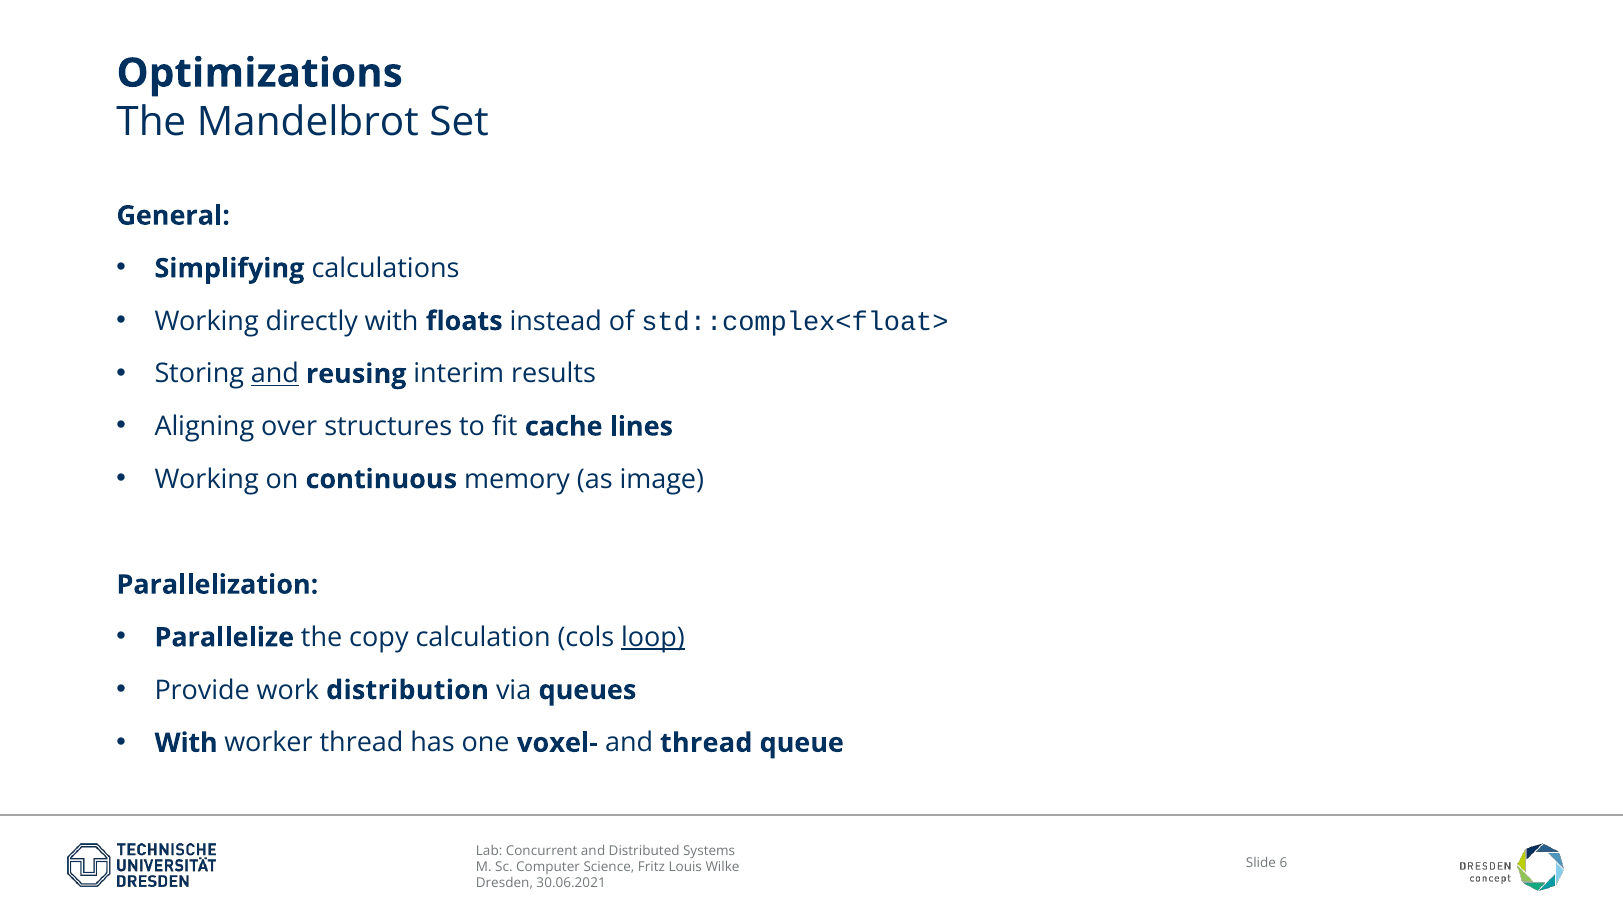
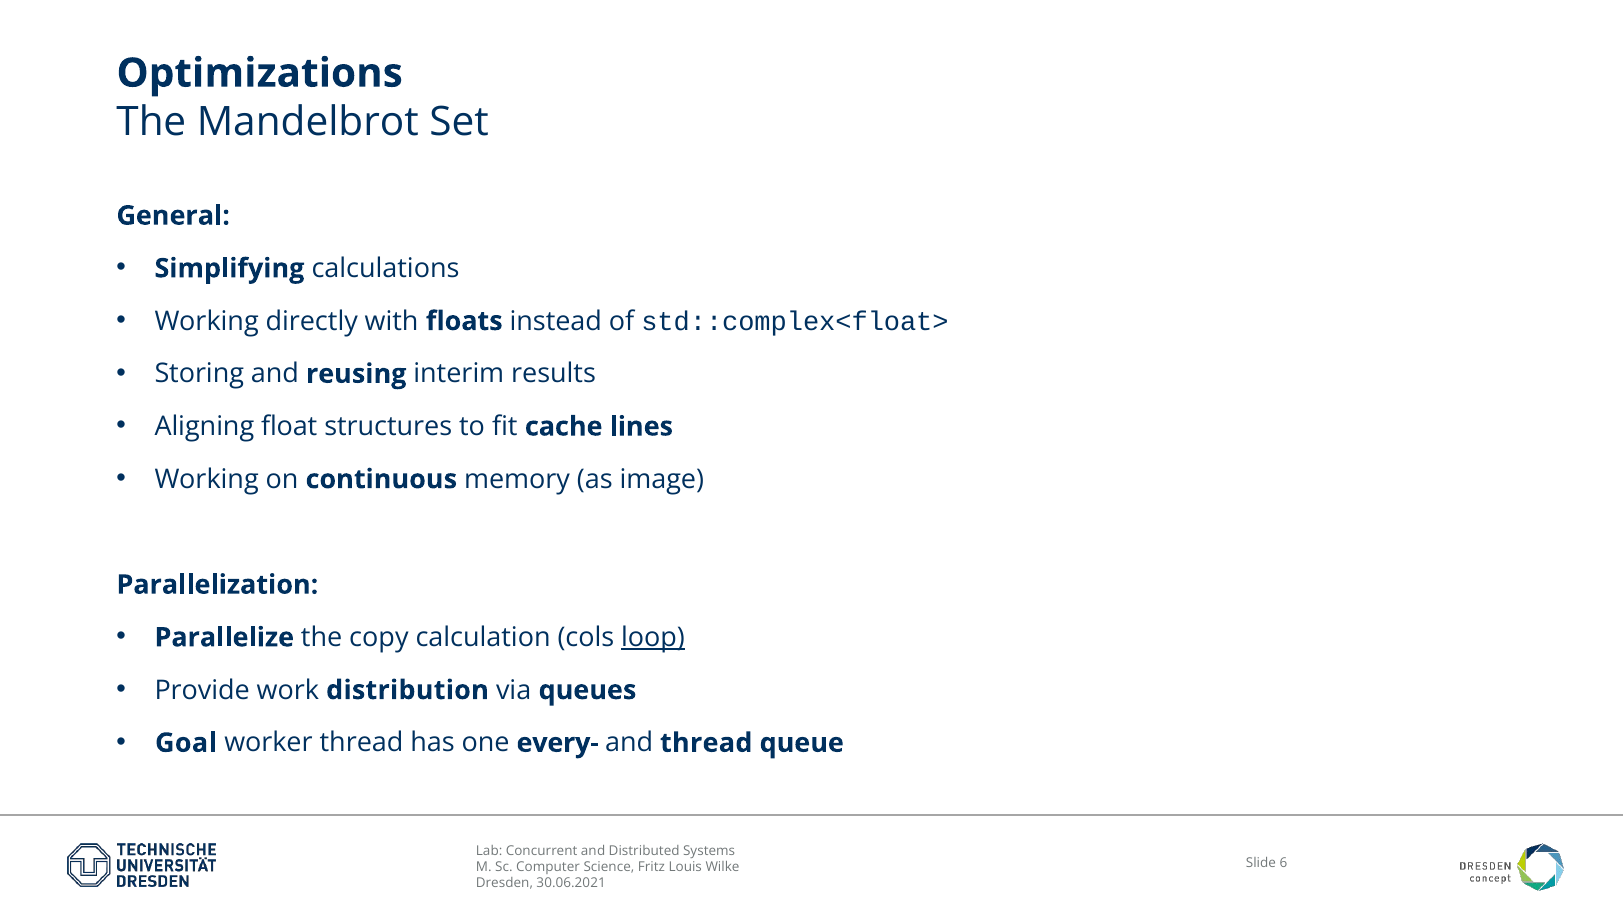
and underline: present -> none (275, 374)
over: over -> float (289, 427)
With: With -> Goal (186, 743)
voxel-: voxel- -> every- (558, 743)
